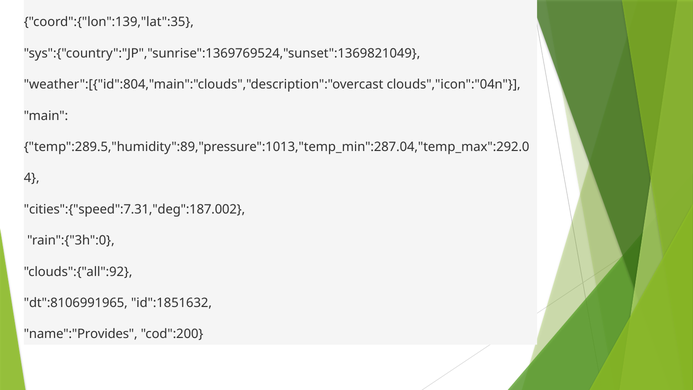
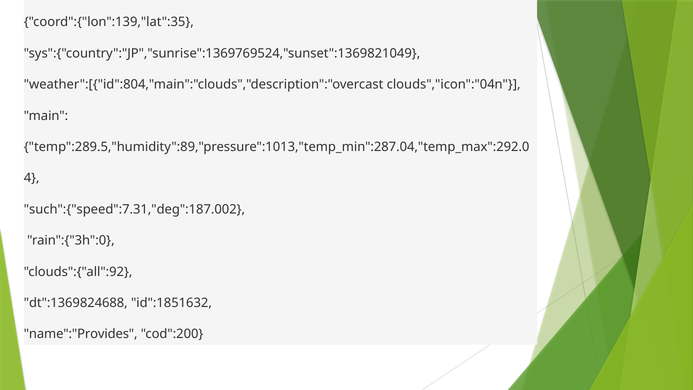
cities":{"speed":7.31,"deg":187.002: cities":{"speed":7.31,"deg":187.002 -> such":{"speed":7.31,"deg":187.002 (134, 209)
dt":8106991965: dt":8106991965 -> dt":1369824688 (76, 303)
